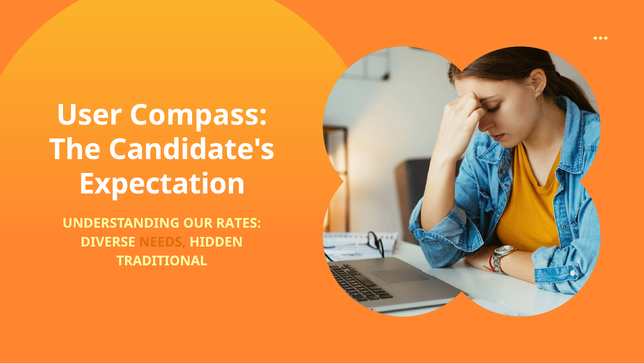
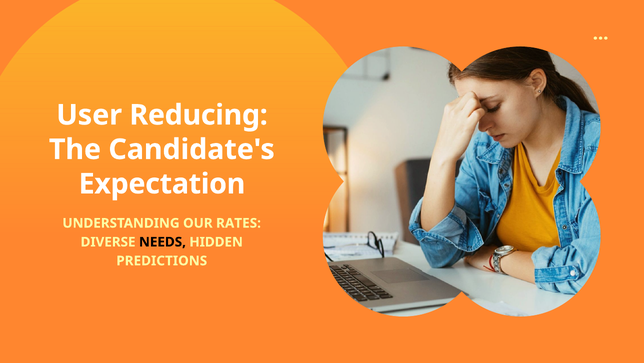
Compass: Compass -> Reducing (199, 115)
NEEDS colour: orange -> black (162, 242)
TRADITIONAL: TRADITIONAL -> PREDICTIONS (162, 260)
